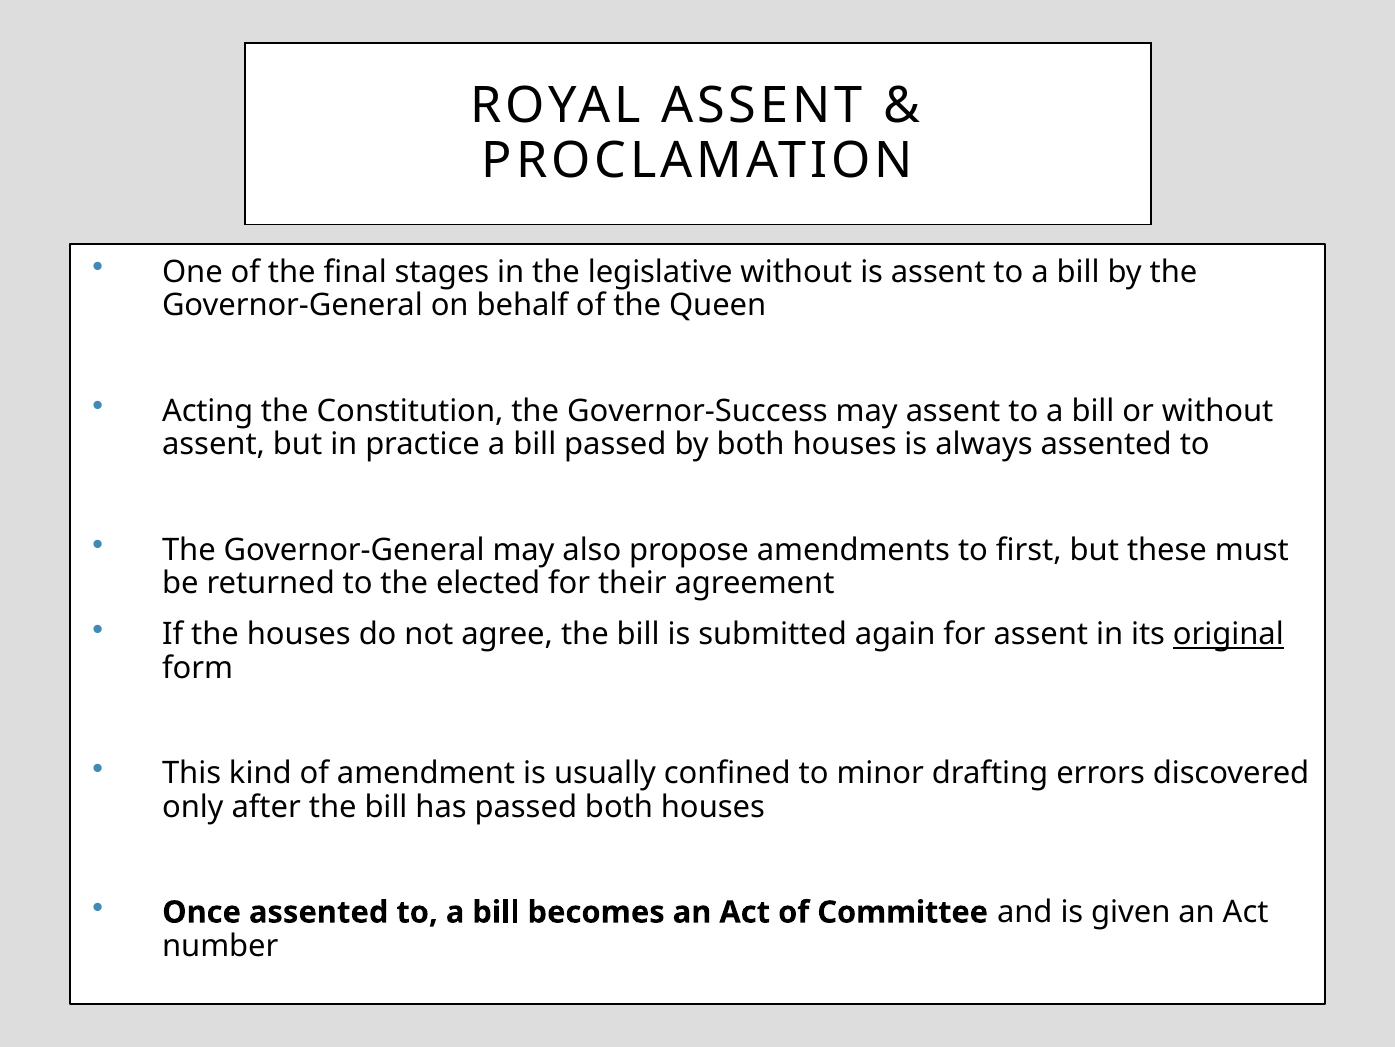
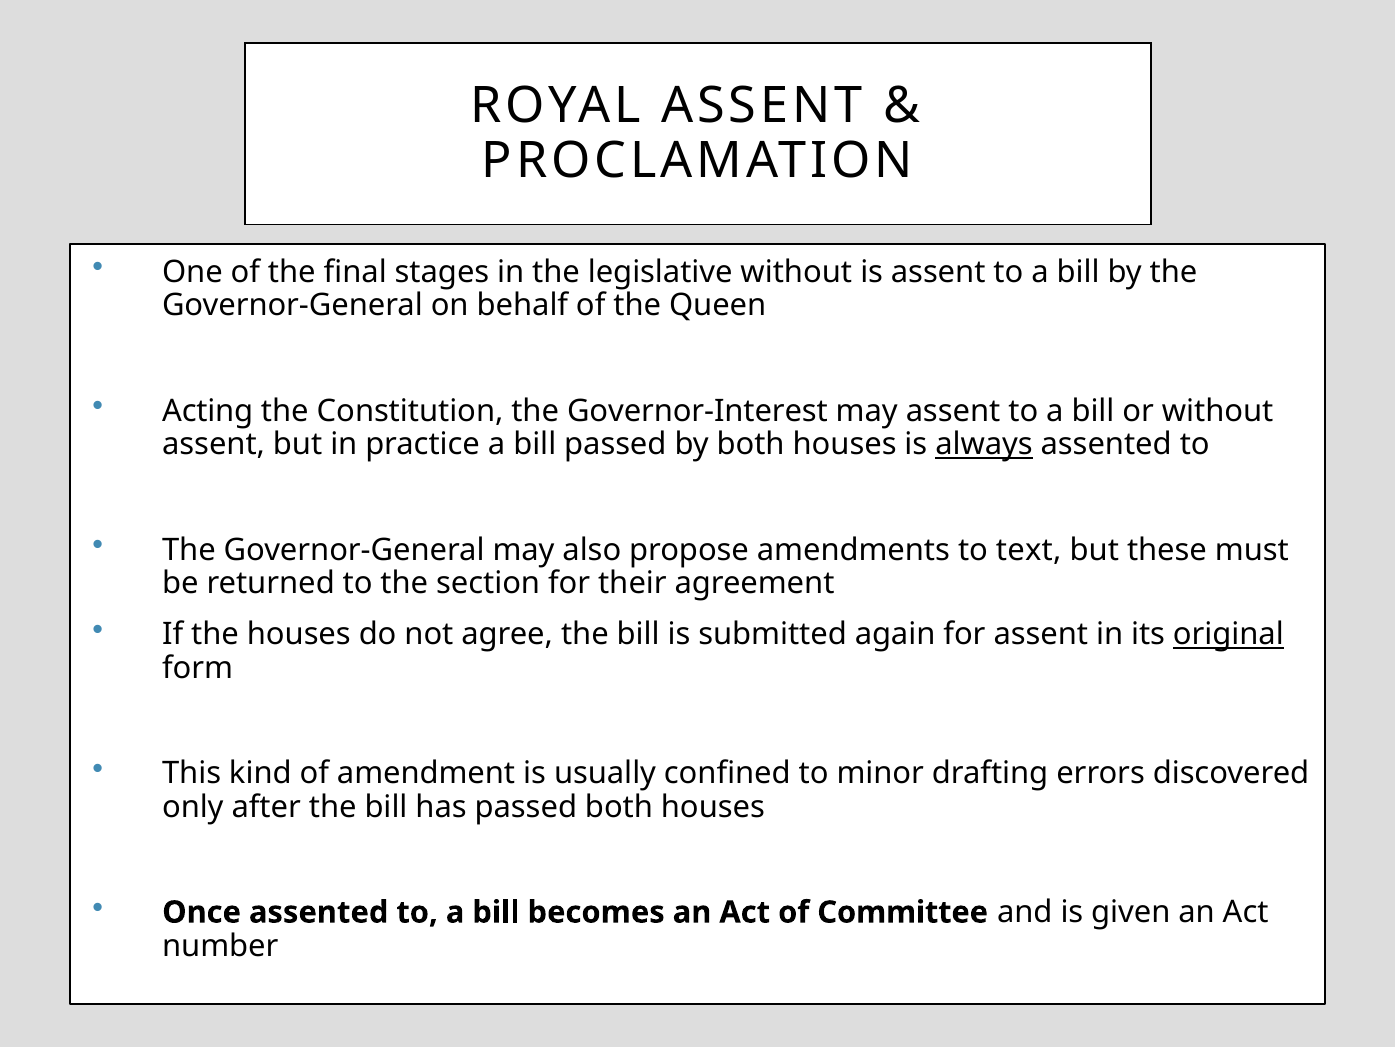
Governor-Success: Governor-Success -> Governor-Interest (697, 411)
always underline: none -> present (984, 444)
first: first -> text (1029, 550)
elected: elected -> section (488, 583)
